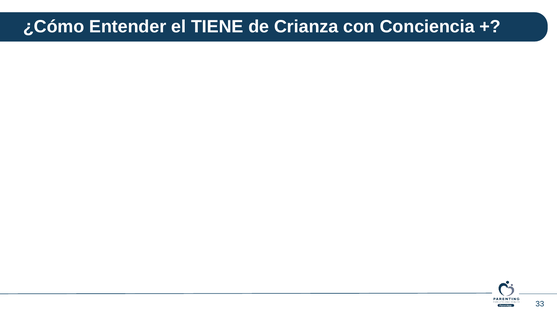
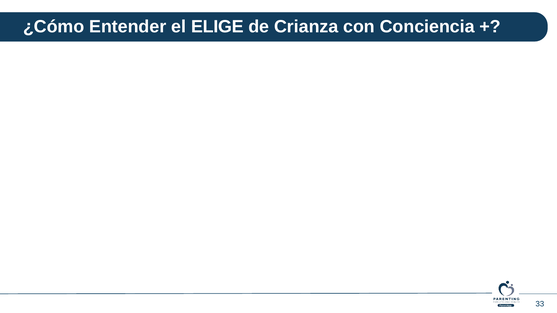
TIENE: TIENE -> ELIGE (217, 27)
